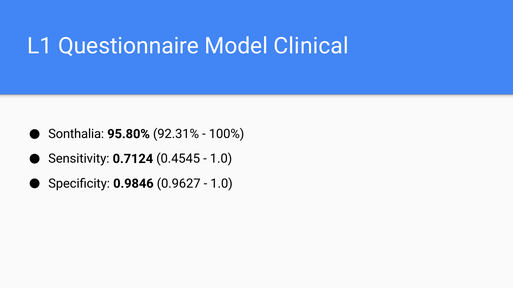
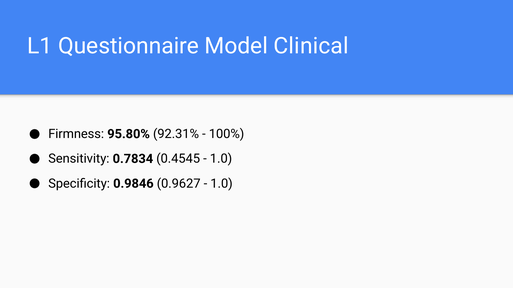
Sonthalia: Sonthalia -> Firmness (76, 134)
0.7124: 0.7124 -> 0.7834 (133, 159)
